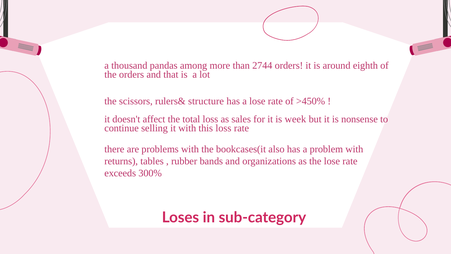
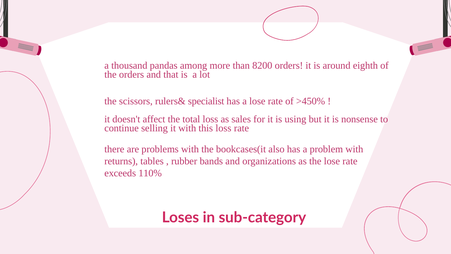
2744: 2744 -> 8200 (262, 65)
structure: structure -> specialist (206, 101)
week: week -> using (295, 119)
300%: 300% -> 110% (150, 173)
